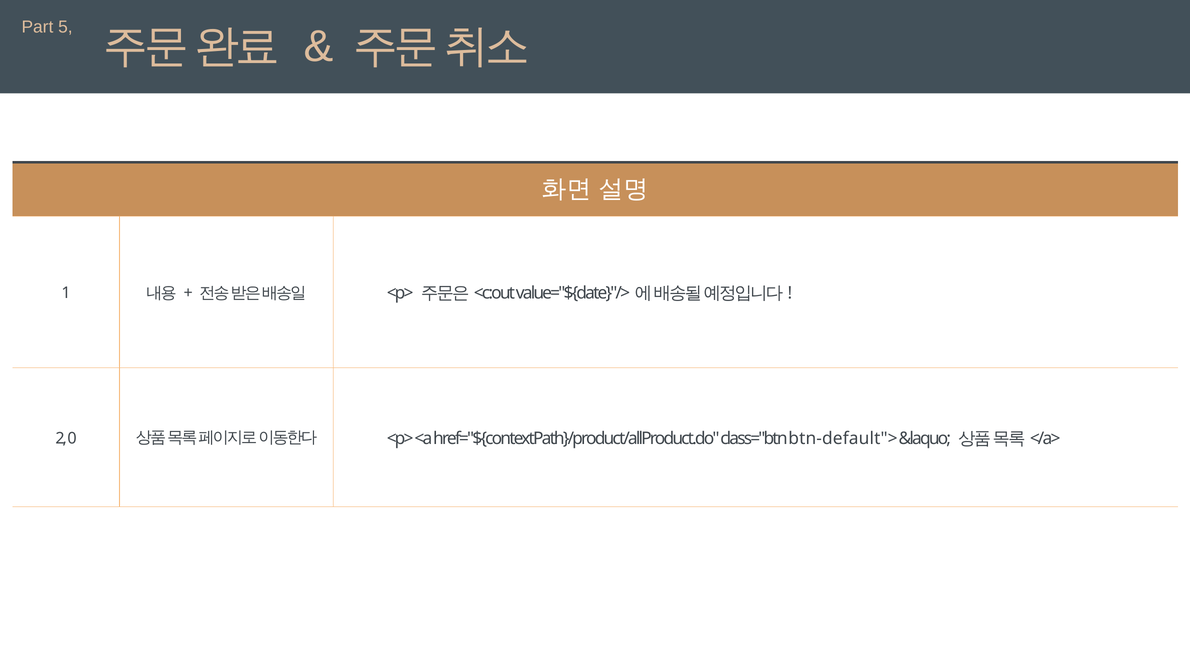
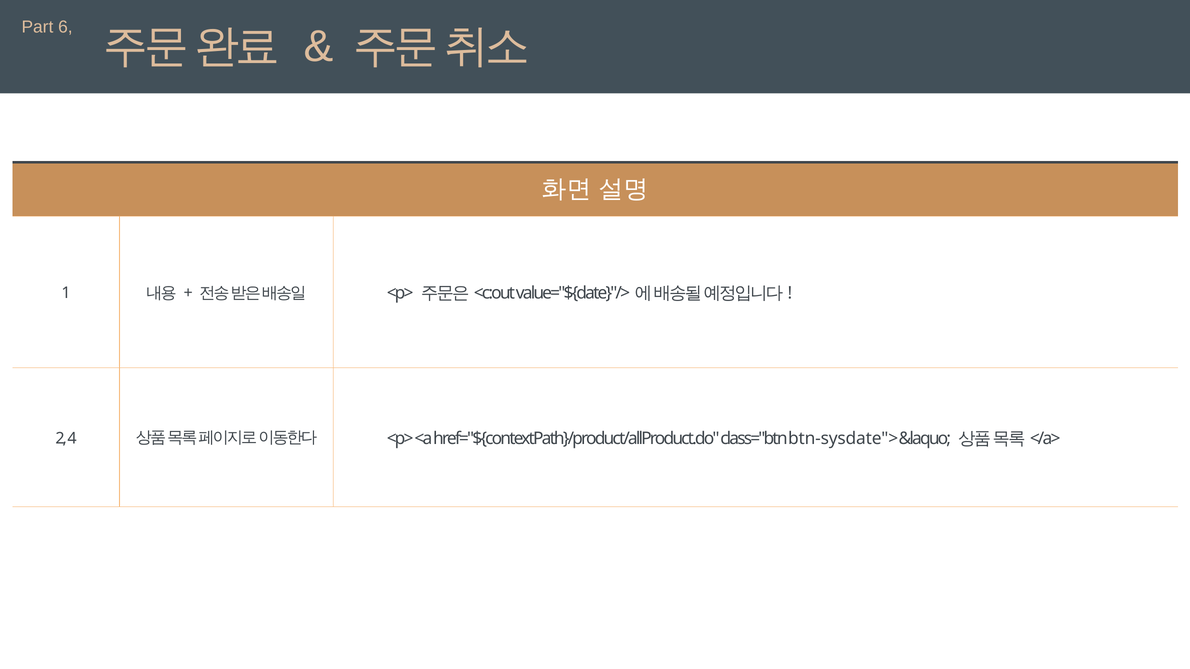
5: 5 -> 6 (65, 27)
0: 0 -> 4 (72, 438)
btn-default">: btn-default"> -> btn-sysdate"> (843, 439)
